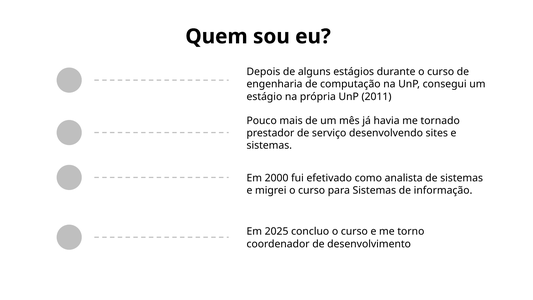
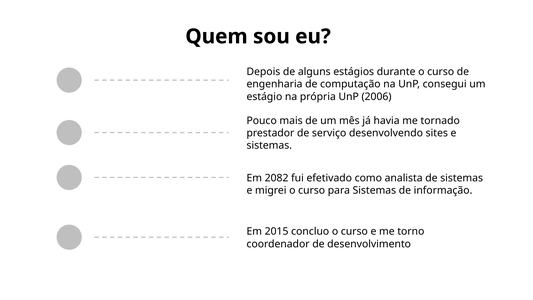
2011: 2011 -> 2006 (377, 97)
2000: 2000 -> 2082 (277, 178)
2025: 2025 -> 2015 (277, 231)
